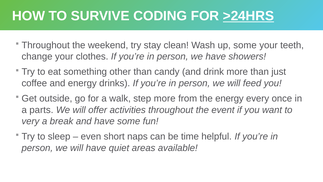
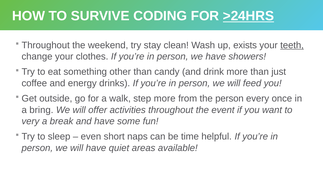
up some: some -> exists (245, 45)
teeth underline: none -> present (292, 45)
the energy: energy -> person (229, 98)
parts: parts -> bring (41, 110)
